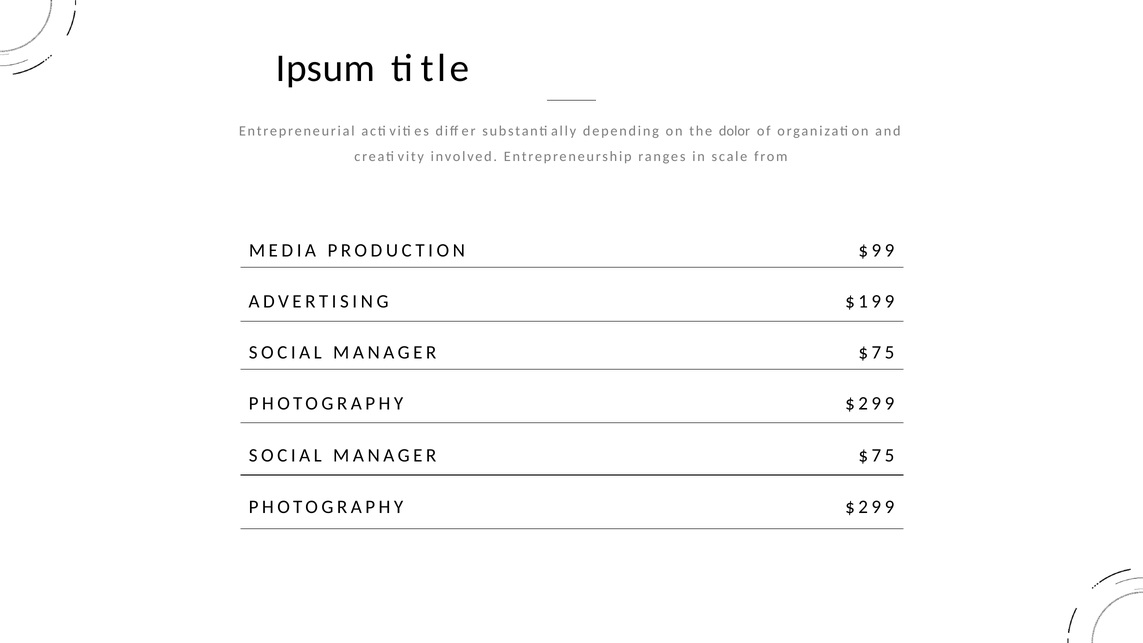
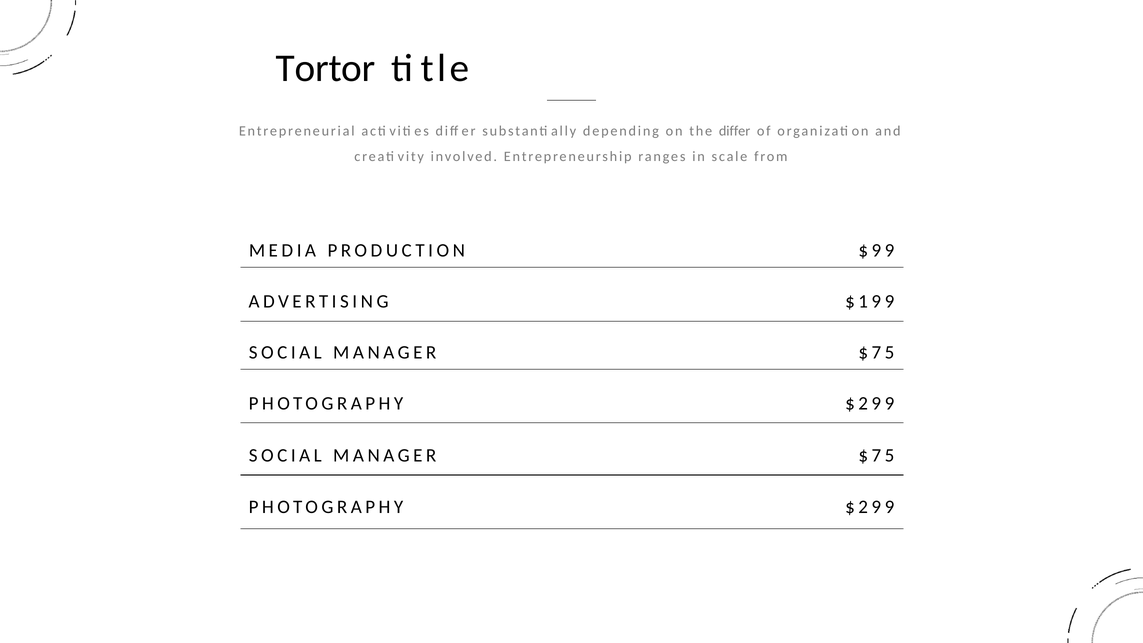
Ipsum: Ipsum -> Tortor (326, 68)
the dolor: dolor -> differ (735, 131)
